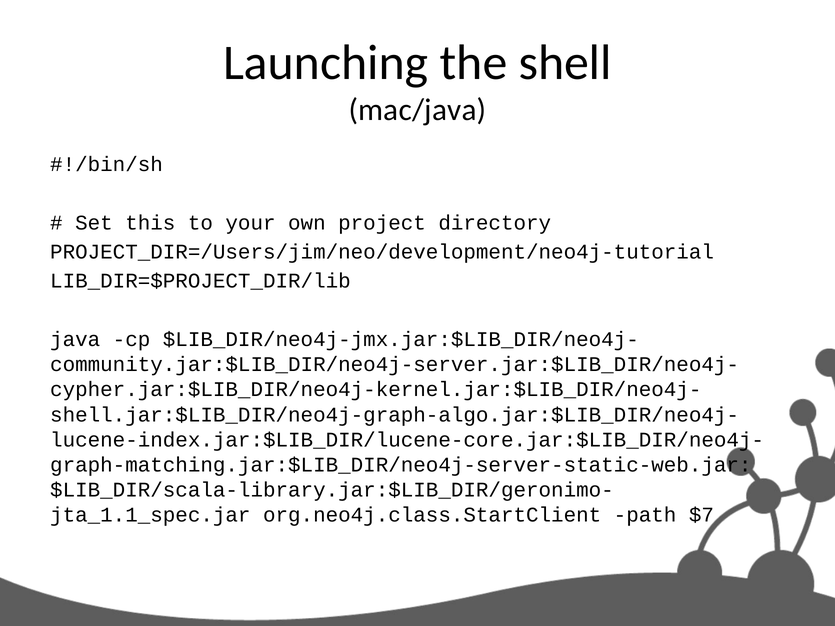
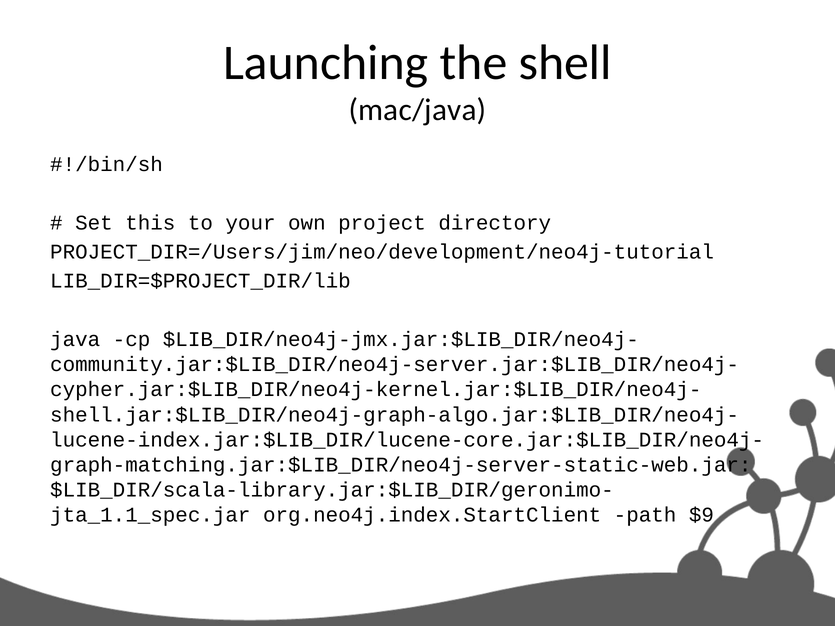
org.neo4j.class.StartClient: org.neo4j.class.StartClient -> org.neo4j.index.StartClient (432, 515)
$7: $7 -> $9 (701, 515)
